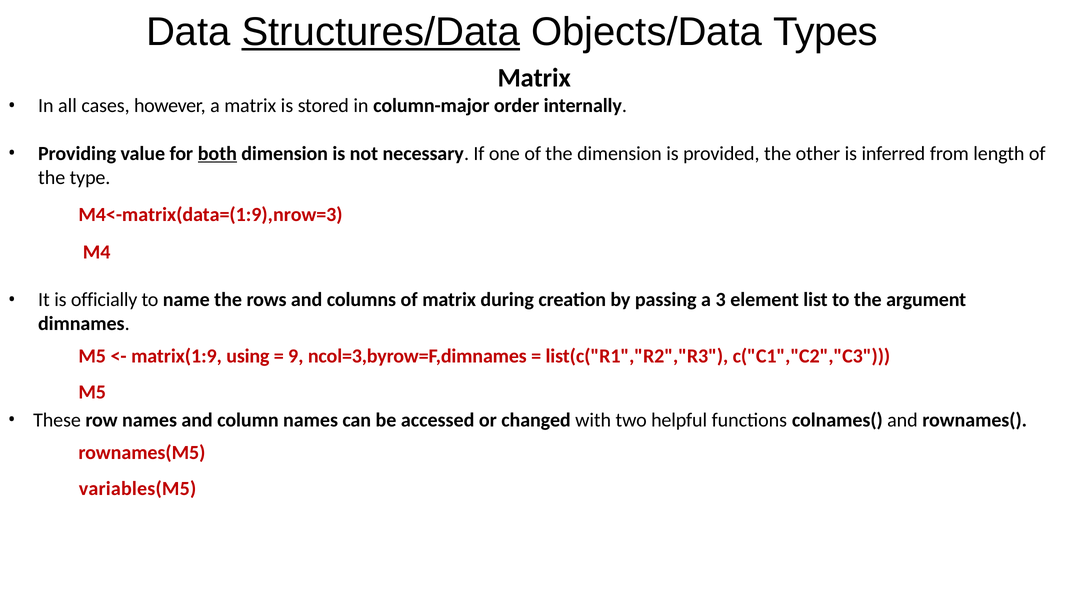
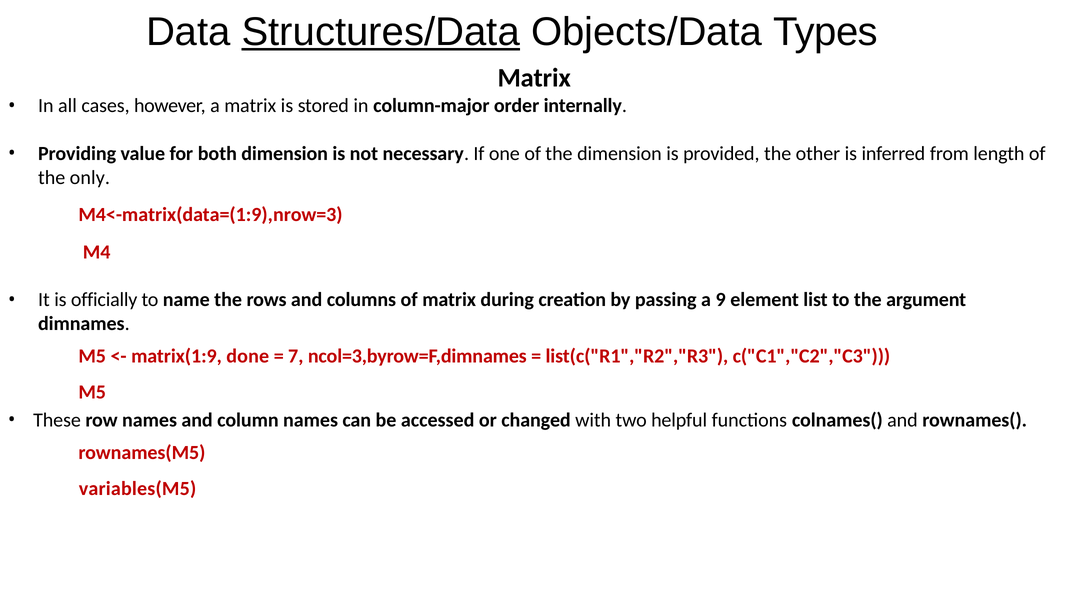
both underline: present -> none (217, 154)
type: type -> only (90, 178)
3: 3 -> 9 (721, 300)
using: using -> done (248, 356)
9: 9 -> 7 (296, 356)
